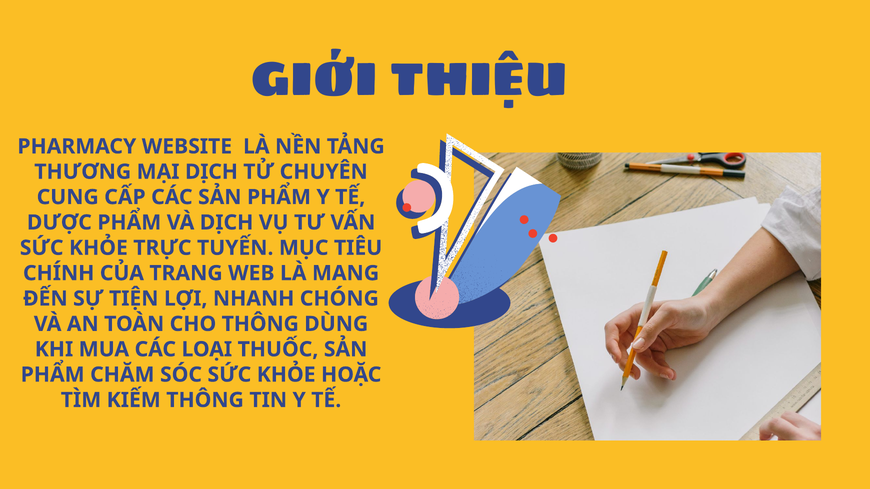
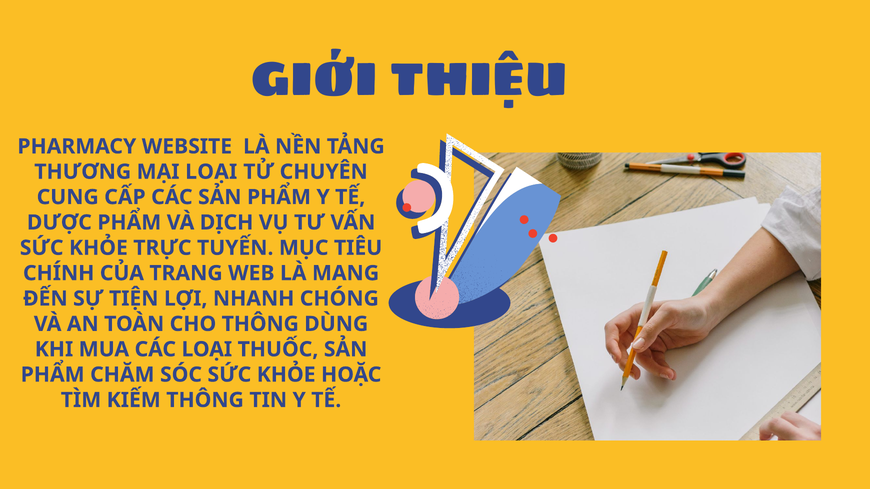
MẠI DỊCH: DỊCH -> LOẠI (211, 172)
